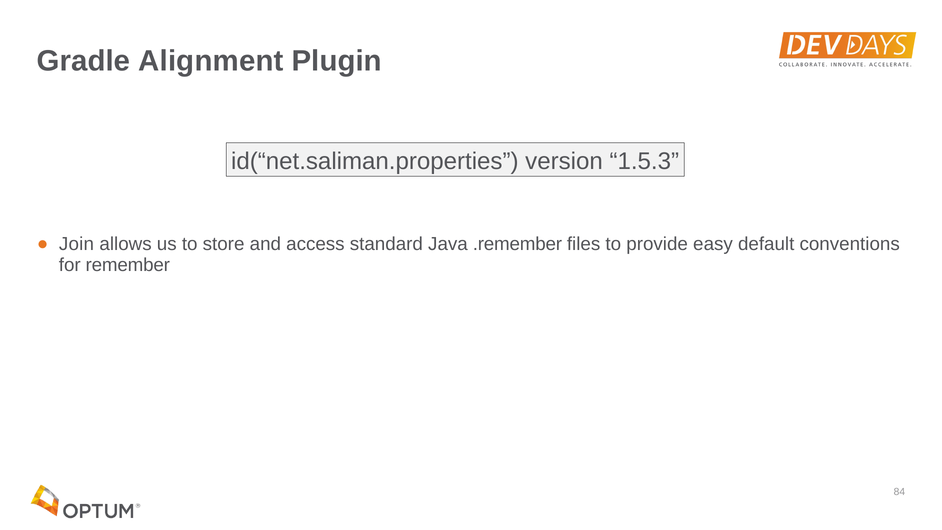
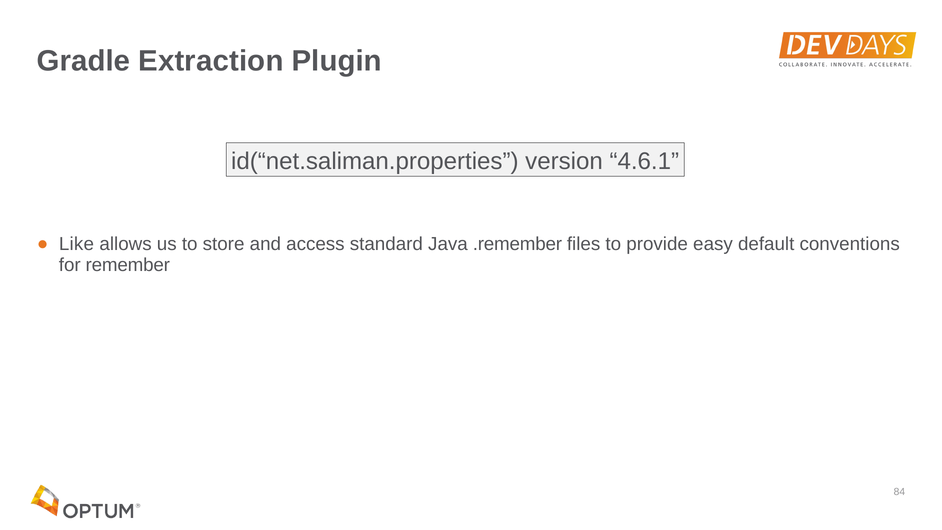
Alignment: Alignment -> Extraction (211, 61)
1.5.3: 1.5.3 -> 4.6.1 (644, 161)
Join: Join -> Like (76, 244)
